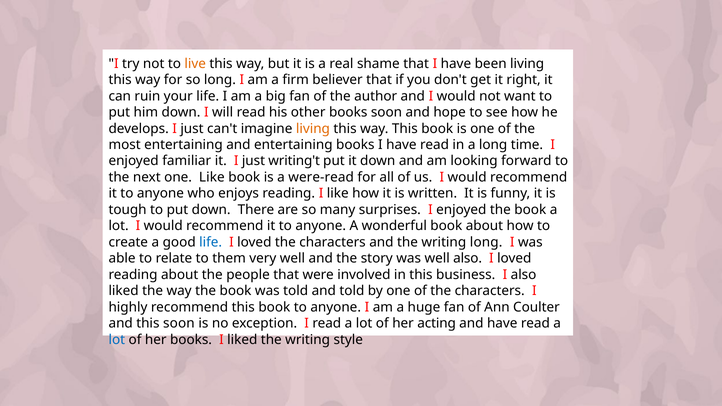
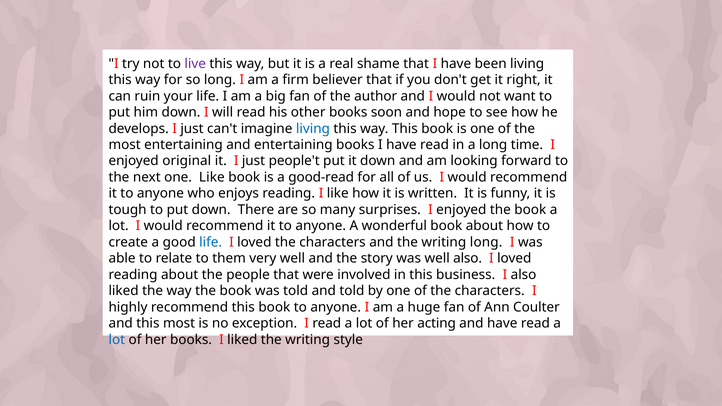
live colour: orange -> purple (195, 64)
living colour: orange -> blue (313, 129)
familiar: familiar -> original (187, 161)
writing't: writing't -> people't (294, 161)
were-read: were-read -> good-read (321, 177)
this soon: soon -> most (179, 324)
